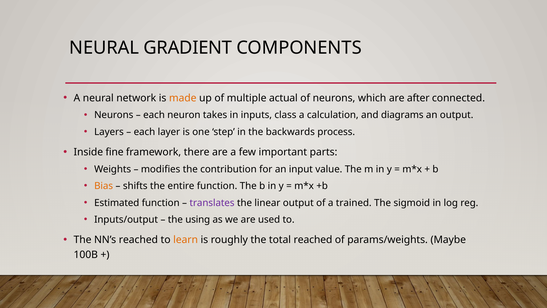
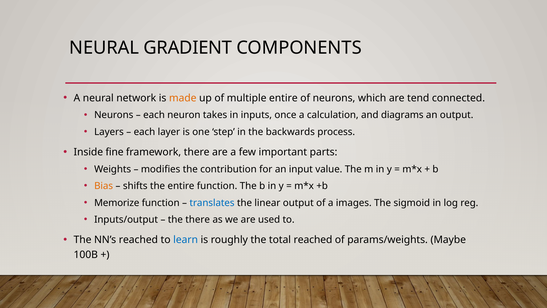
multiple actual: actual -> entire (283, 98)
after: after -> tend (418, 98)
class: class -> once (285, 115)
Estimated: Estimated -> Memorize (117, 203)
translates colour: purple -> blue (212, 203)
trained: trained -> images (354, 203)
the using: using -> there (198, 219)
learn colour: orange -> blue (186, 240)
